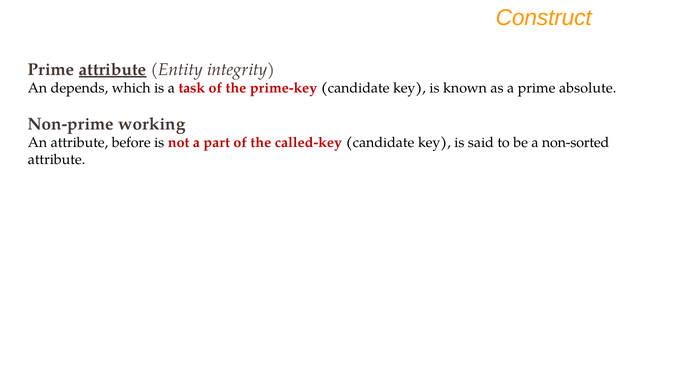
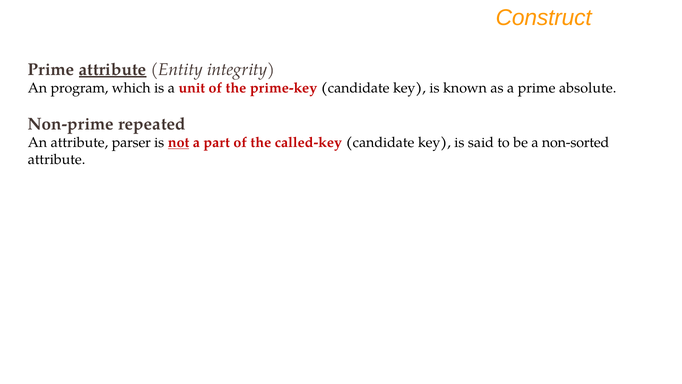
depends: depends -> program (80, 88)
task: task -> unit (192, 88)
working: working -> repeated (152, 124)
before: before -> parser (131, 142)
not underline: none -> present (179, 142)
